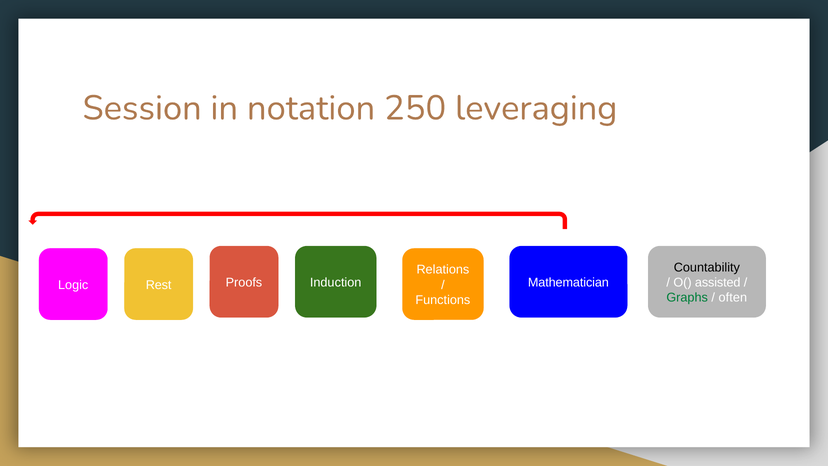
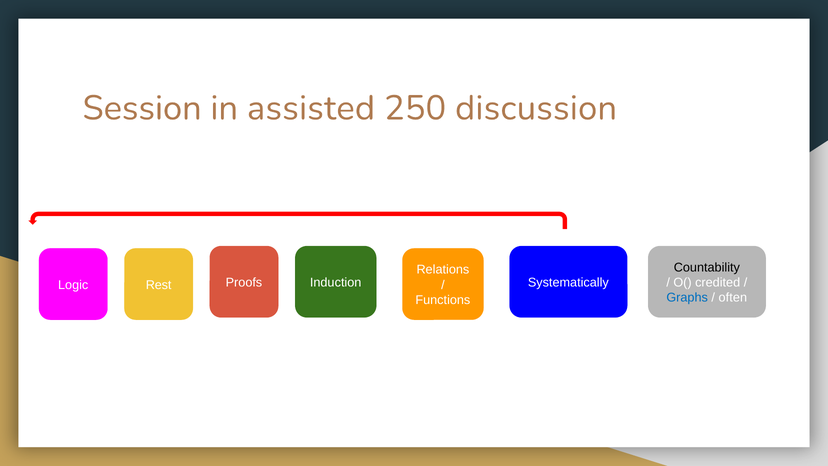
notation: notation -> assisted (311, 108)
leveraging: leveraging -> discussion (536, 108)
assisted: assisted -> credited (718, 282)
Mathematician: Mathematician -> Systematically (568, 282)
Graphs colour: green -> blue (687, 298)
